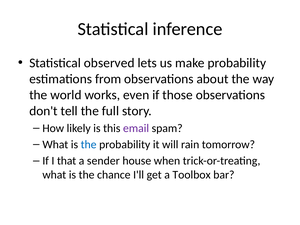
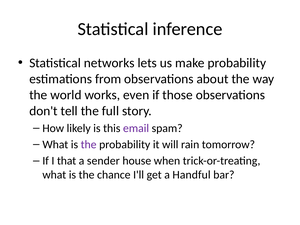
observed: observed -> networks (109, 63)
the colour: blue -> purple (89, 145)
Toolbox: Toolbox -> Handful (192, 175)
